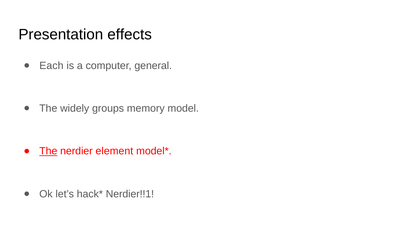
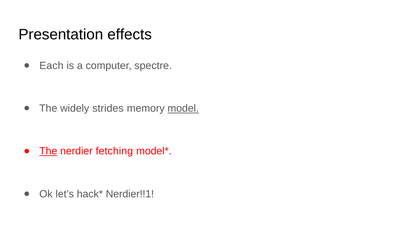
general: general -> spectre (153, 66)
groups: groups -> strides (108, 108)
model underline: none -> present (183, 108)
element: element -> fetching (114, 151)
